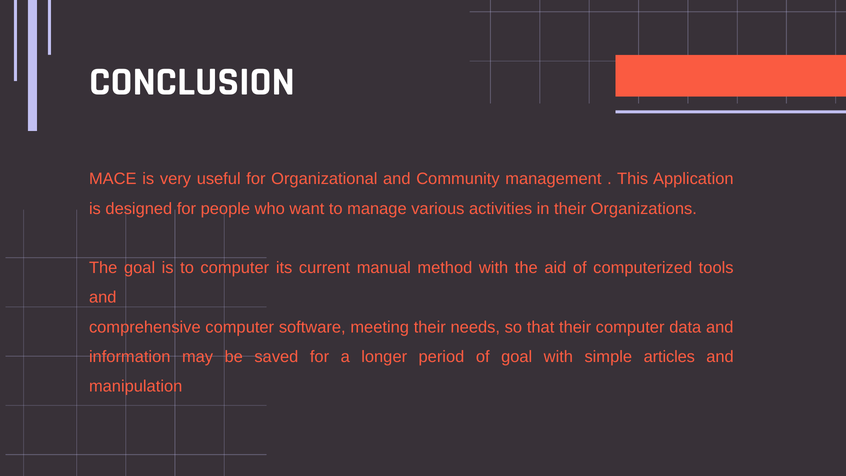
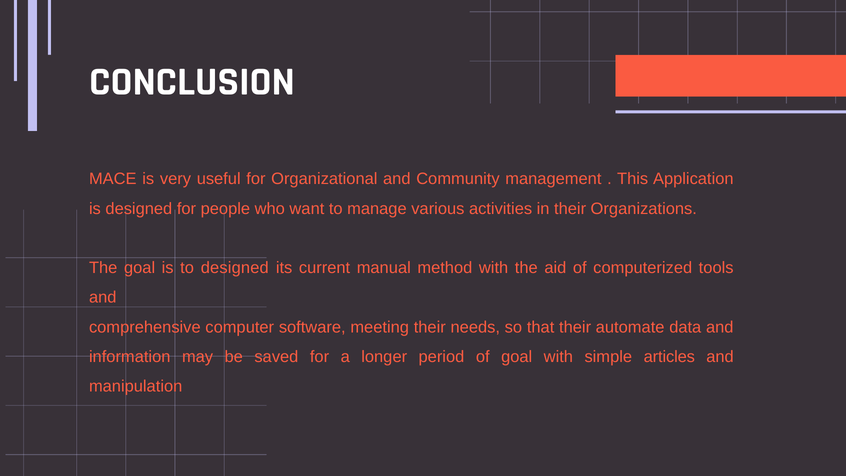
to computer: computer -> designed (235, 268)
their computer: computer -> automate (630, 327)
